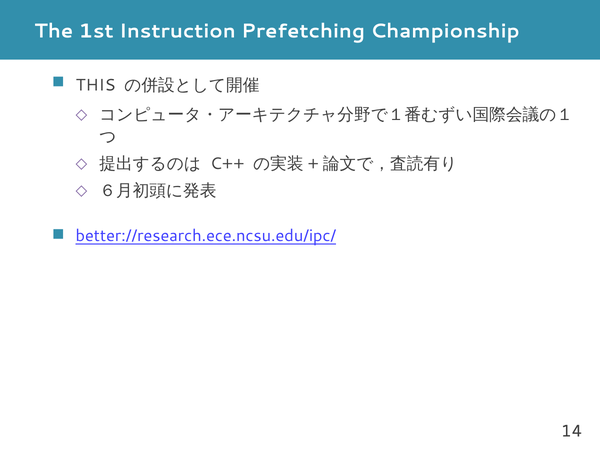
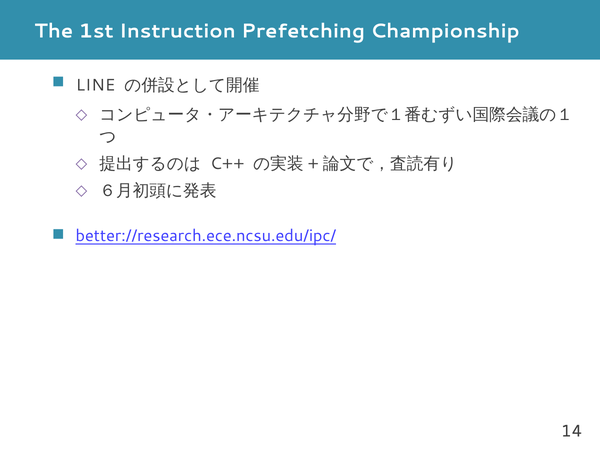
THIS: THIS -> LINE (96, 85)
